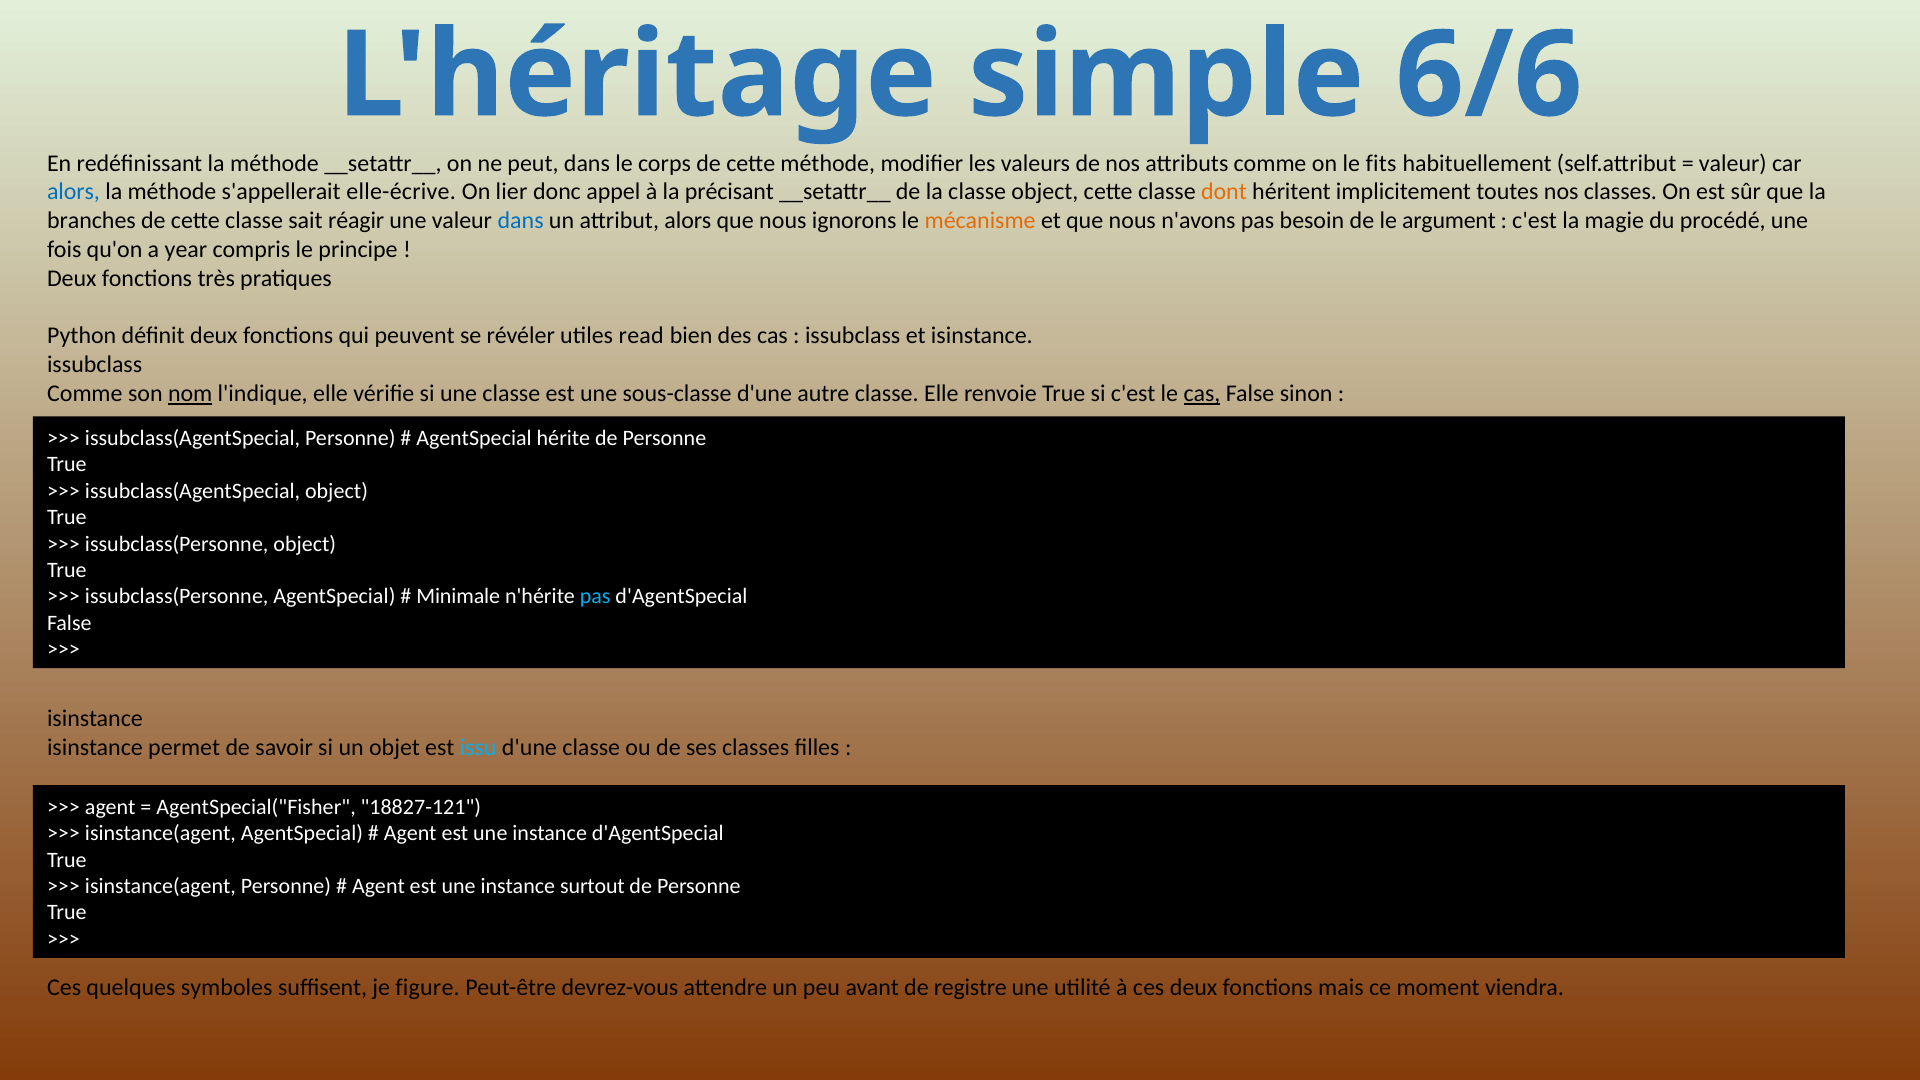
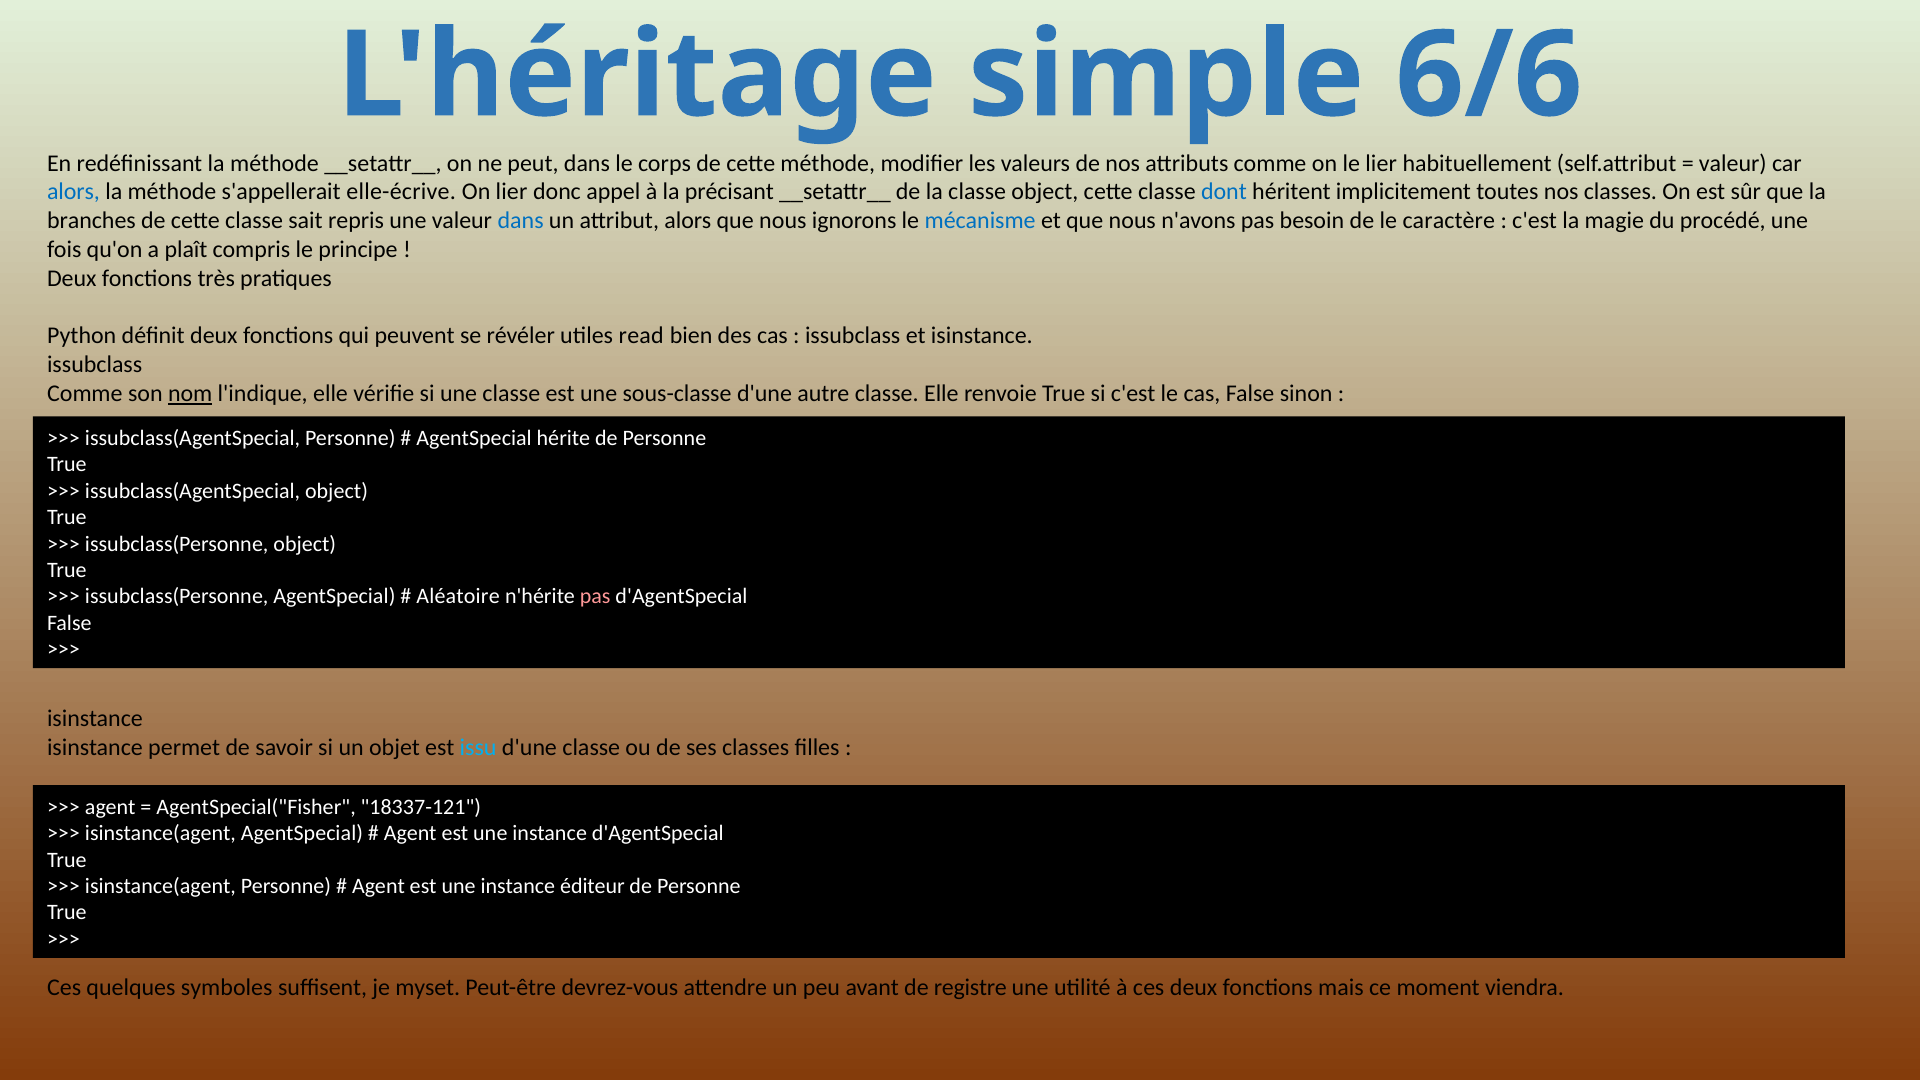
fits: fits -> lier (1381, 163)
dont colour: orange -> blue (1224, 192)
réagir: réagir -> repris (356, 221)
mécanisme colour: orange -> blue (980, 221)
argument: argument -> caractère (1449, 221)
year: year -> plaît (186, 250)
cas underline: present -> none (1202, 394)
Minimale: Minimale -> Aléatoire (458, 597)
pas colour: light blue -> pink (595, 597)
18827-121: 18827-121 -> 18337-121 (421, 807)
surtout: surtout -> éditeur (592, 886)
figure: figure -> myset (428, 988)
